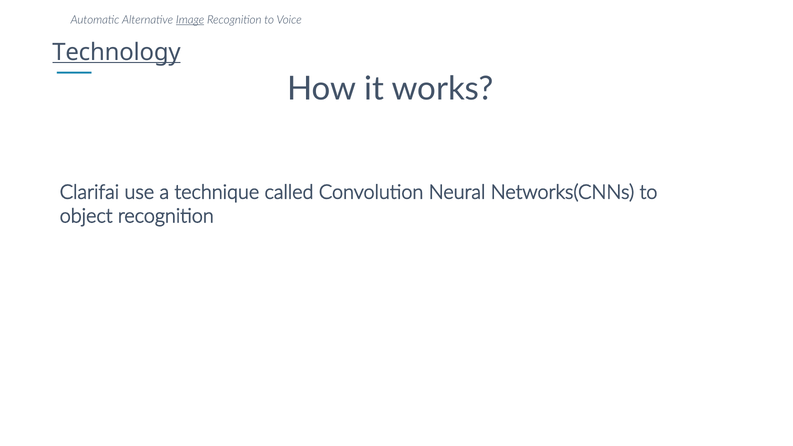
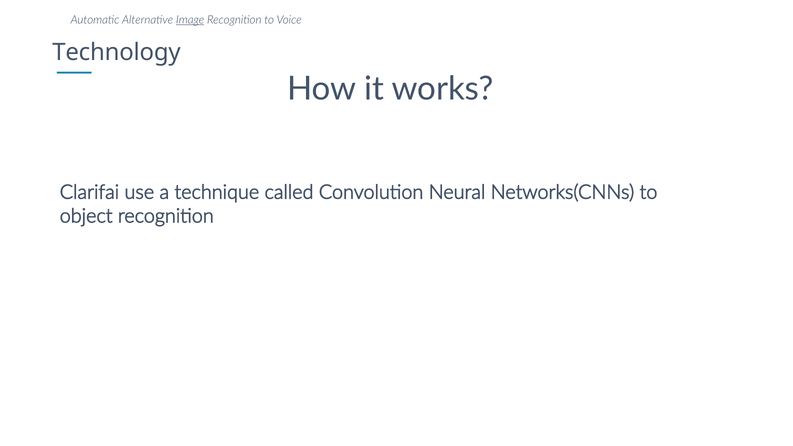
Technology underline: present -> none (116, 52)
